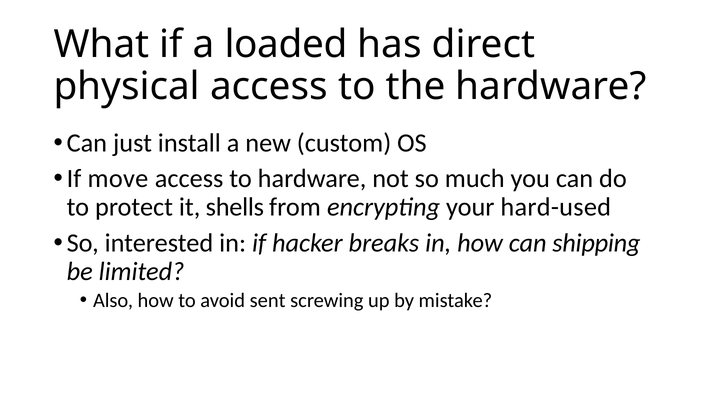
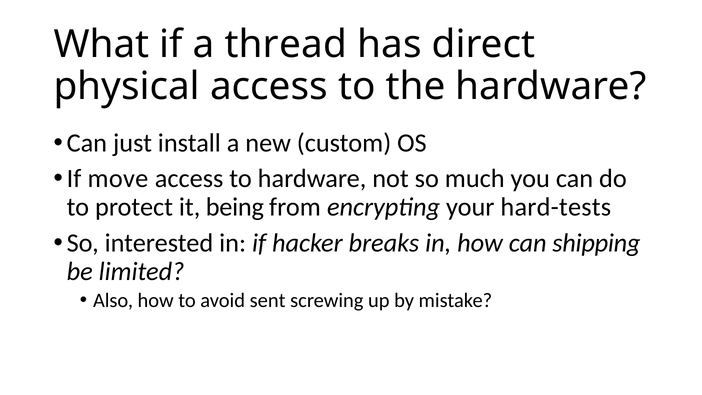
loaded: loaded -> thread (286, 45)
shells: shells -> being (235, 207)
hard-used: hard-used -> hard-tests (556, 207)
